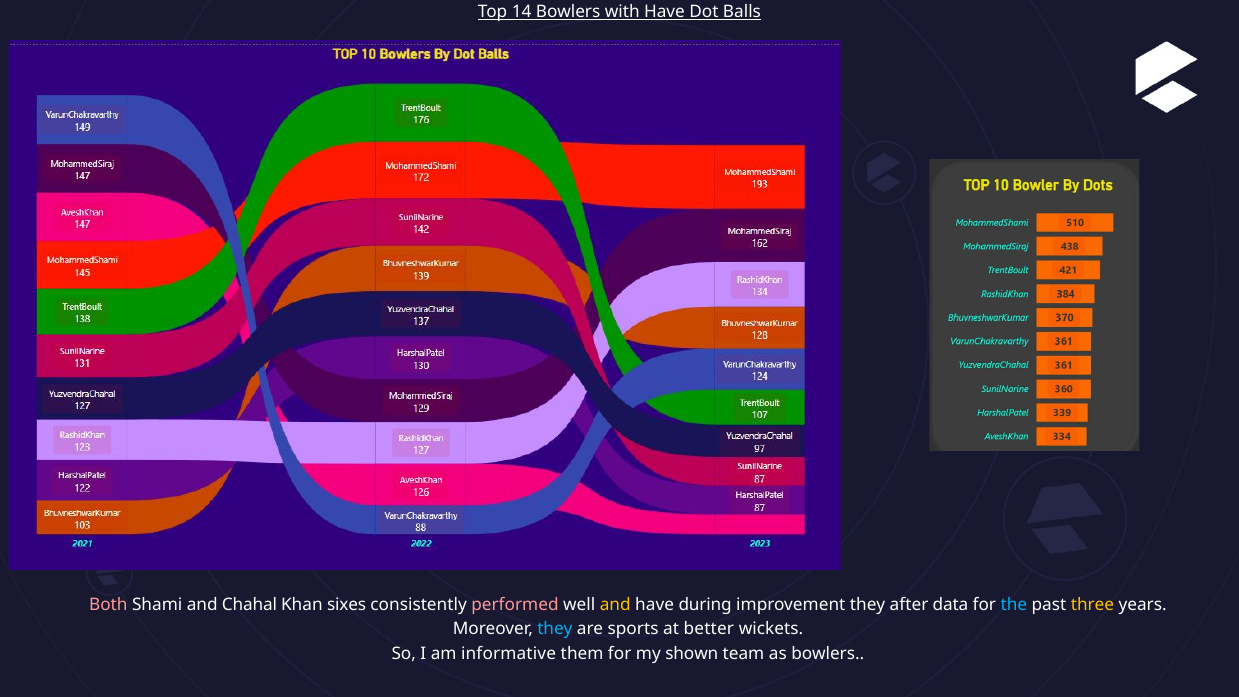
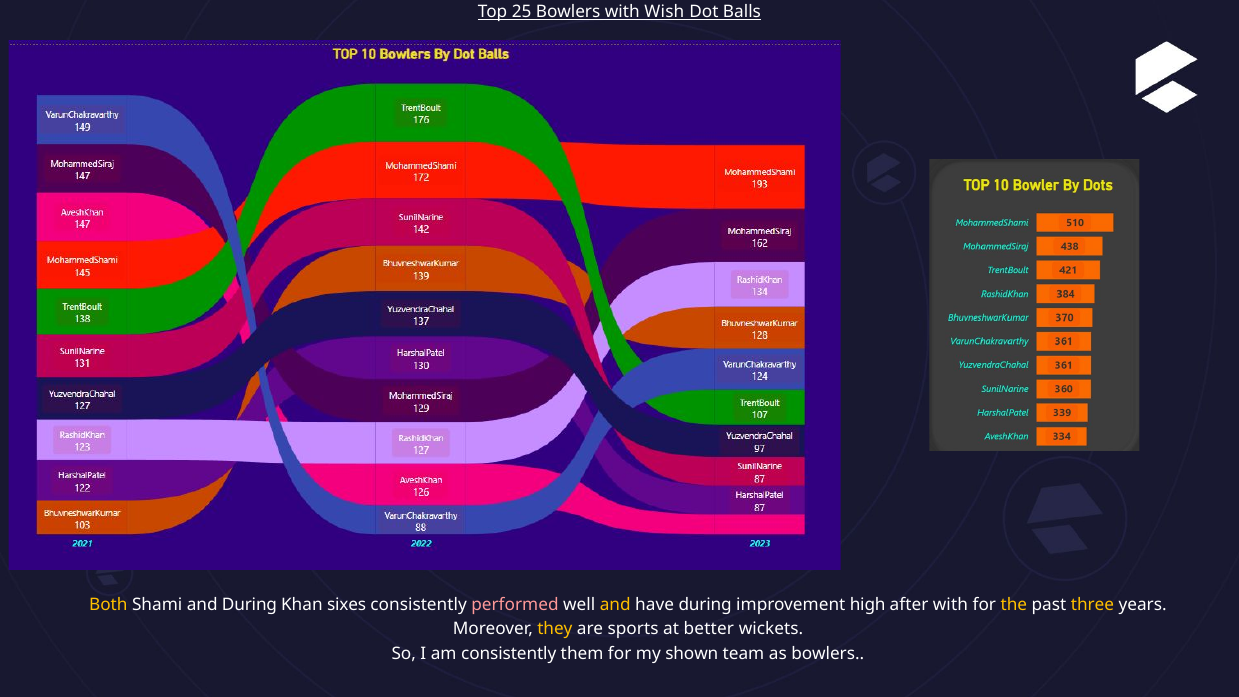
14: 14 -> 25 (522, 12)
with Have: Have -> Wish (664, 12)
Both colour: pink -> yellow (108, 605)
and Chahal: Chahal -> During (250, 605)
improvement they: they -> high (868, 605)
after data: data -> with (950, 605)
the colour: light blue -> yellow (1014, 605)
they colour: light blue -> yellow (555, 629)
am informative: informative -> consistently (509, 653)
